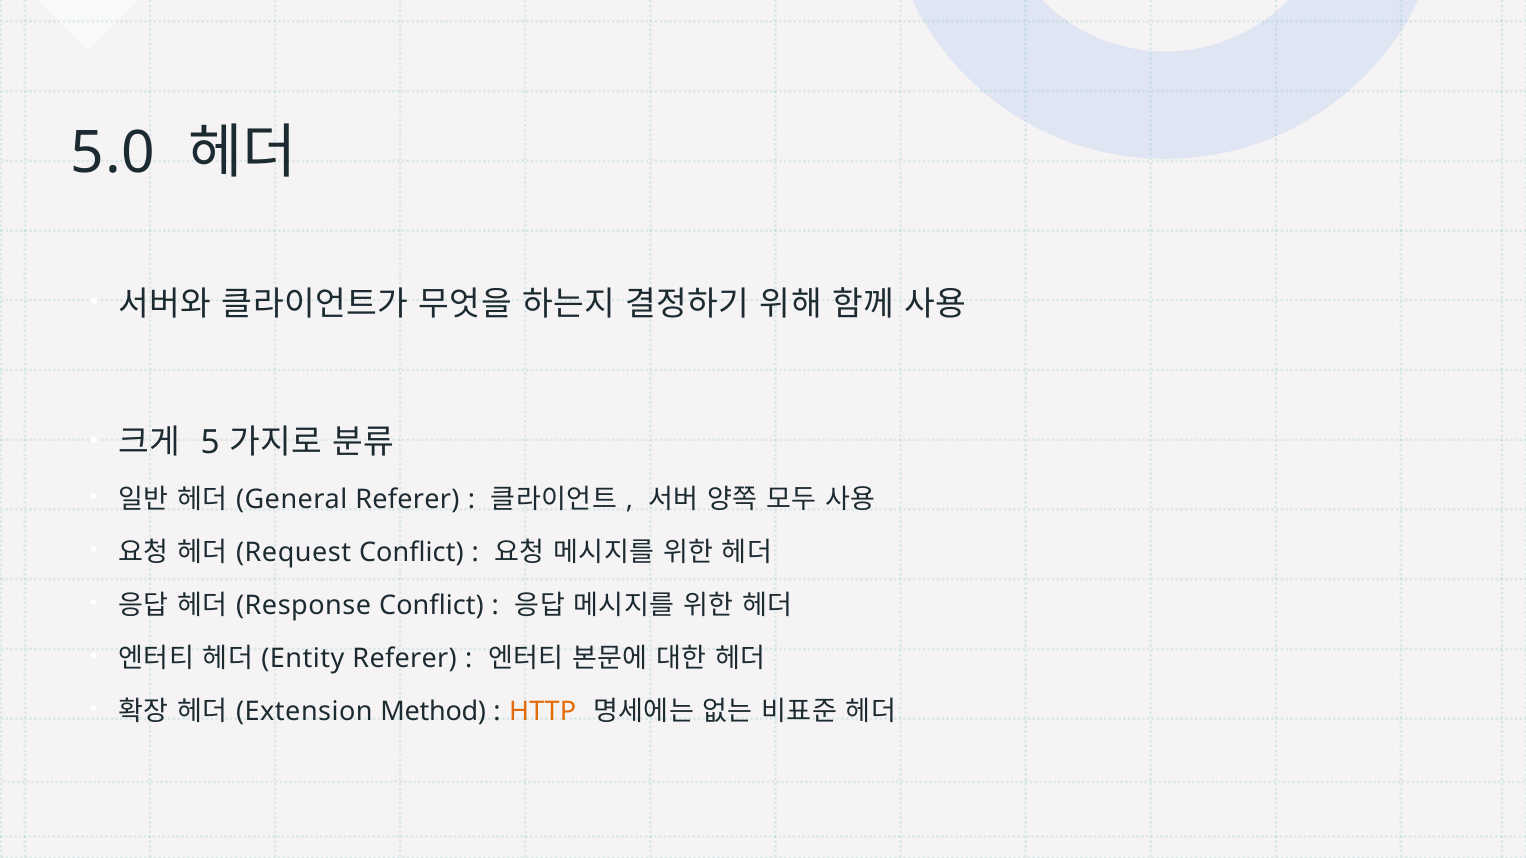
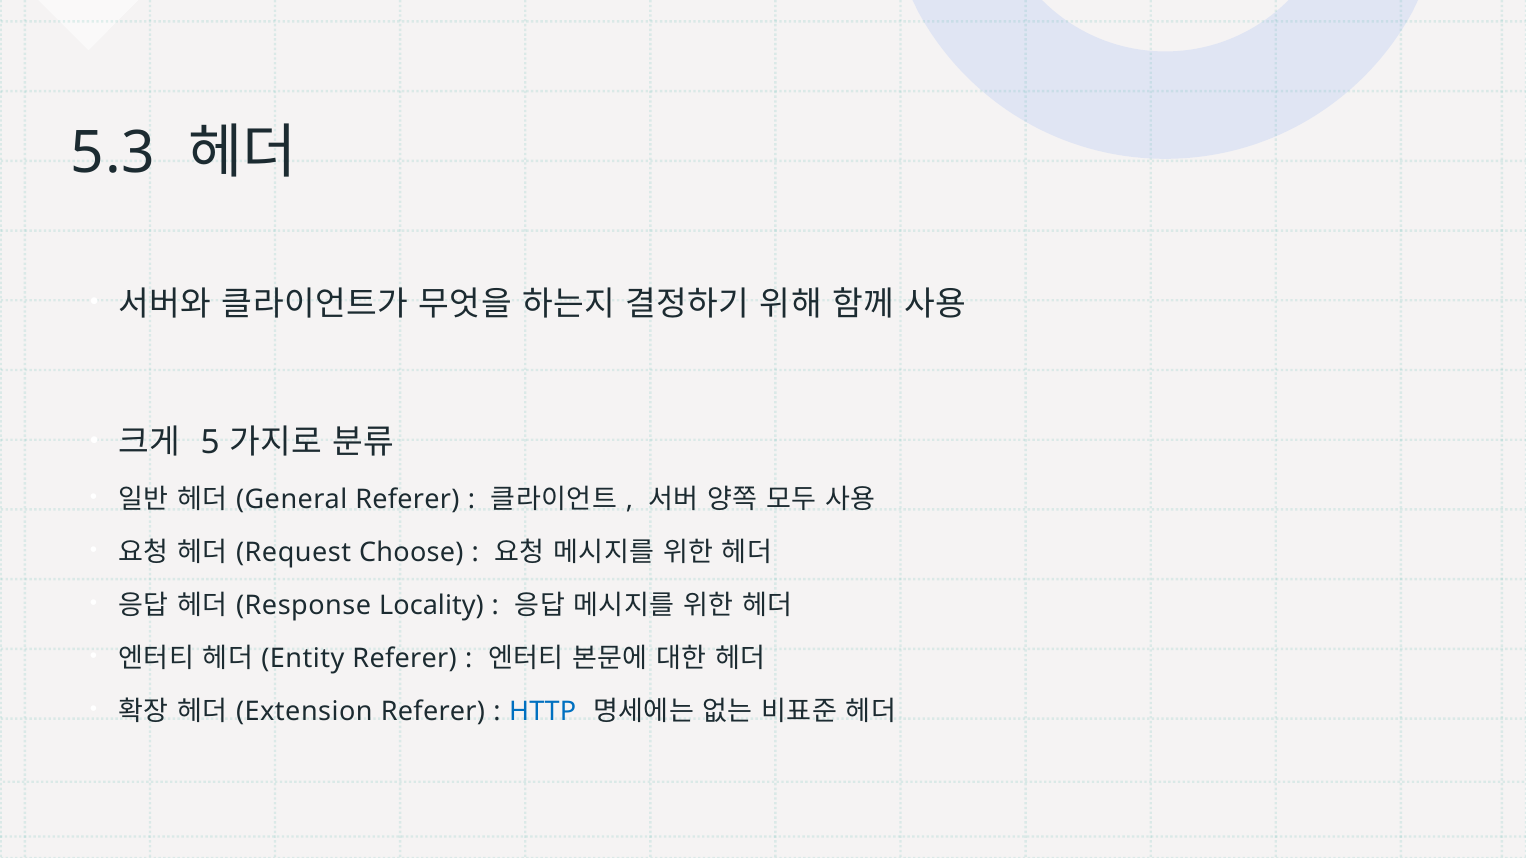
5.0: 5.0 -> 5.3 (113, 154)
Conflict: Conflict -> Choose (411, 553)
Conflict: Conflict -> Locality (431, 606)
Method: Method -> Referer (433, 712)
HTTP colour: orange -> blue (543, 712)
